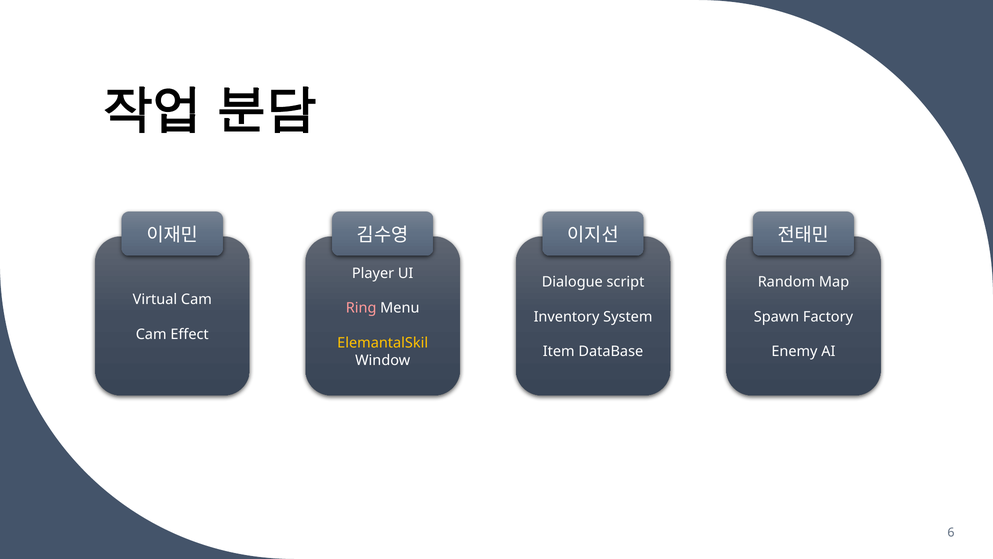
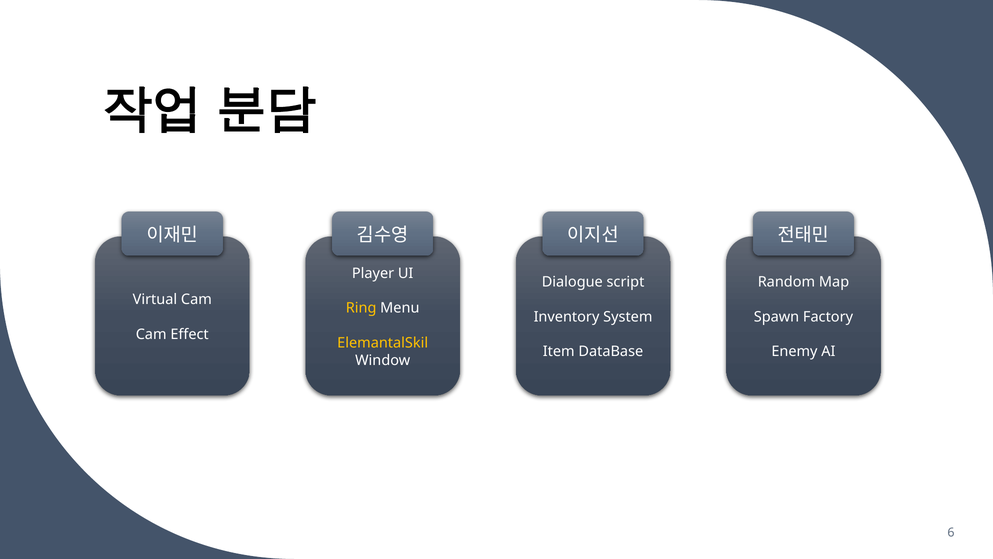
Ring colour: pink -> yellow (361, 308)
